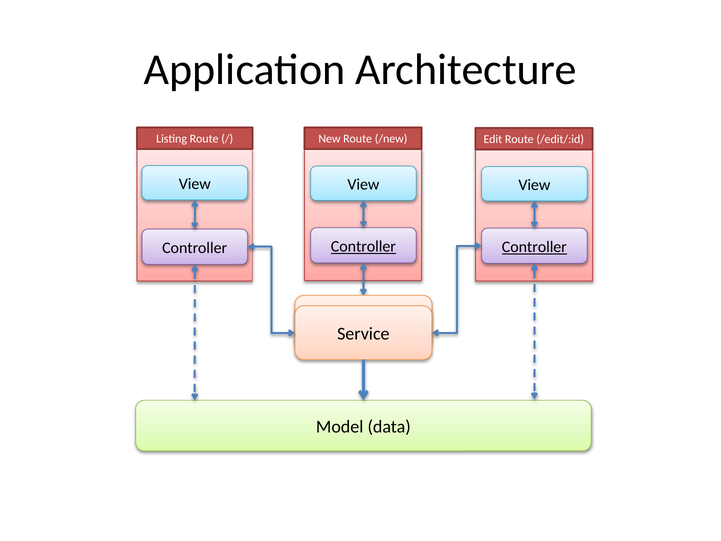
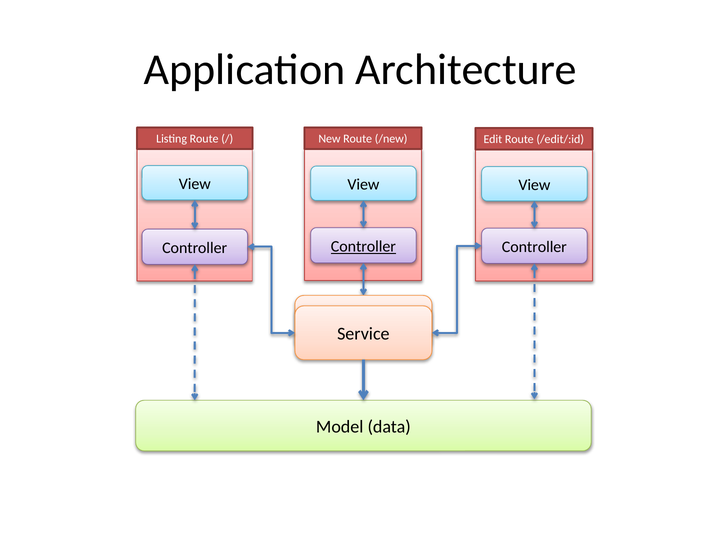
Controller underline: present -> none (534, 247)
